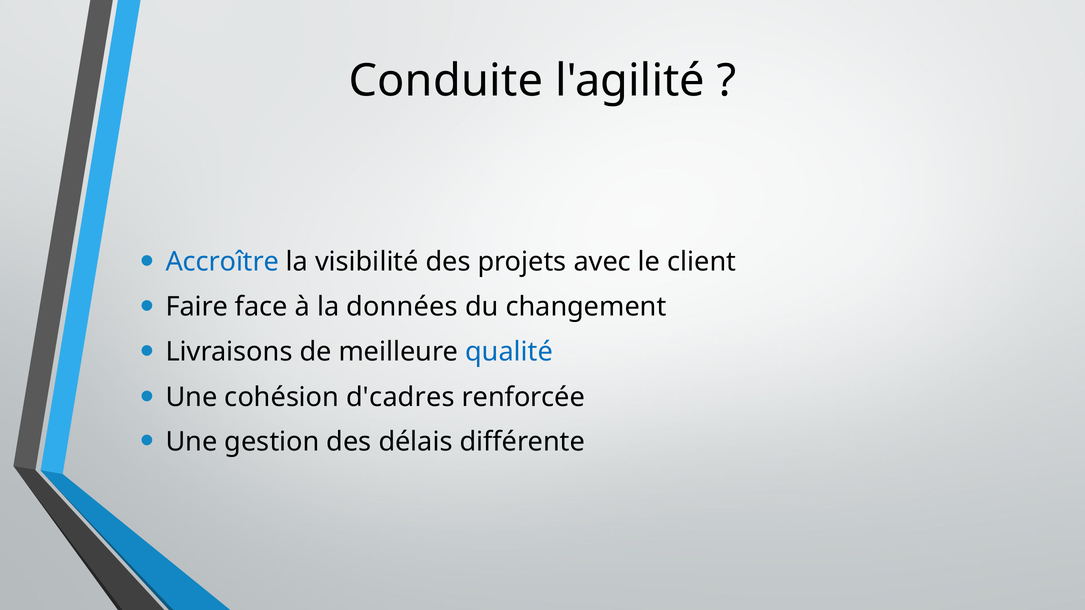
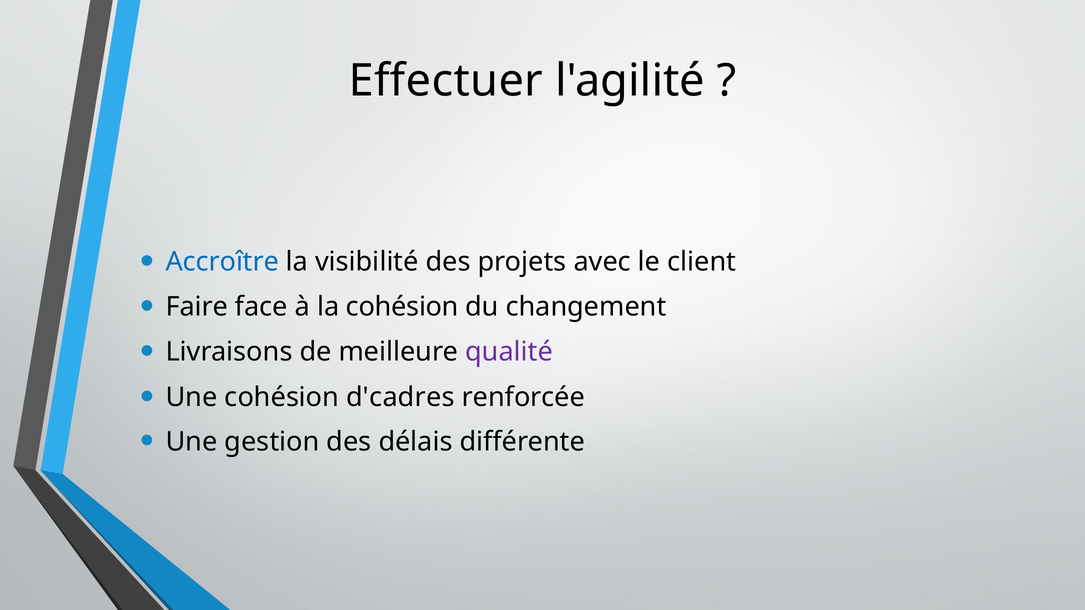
Conduite: Conduite -> Effectuer (446, 81)
la données: données -> cohésion (402, 307)
qualité colour: blue -> purple (509, 352)
